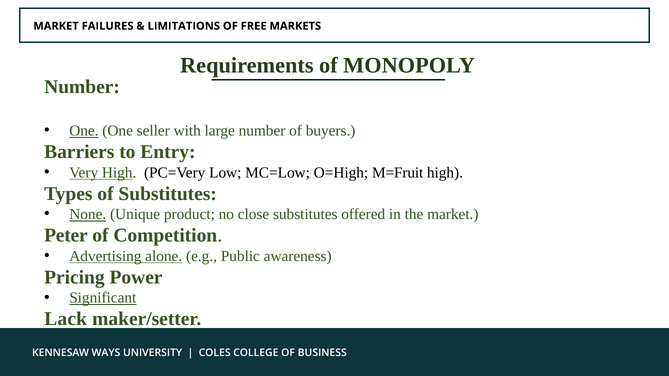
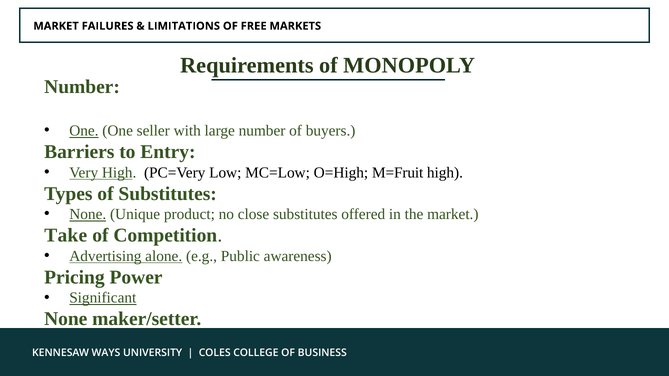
Peter: Peter -> Take (66, 236)
Lack: Lack -> None (66, 319)
